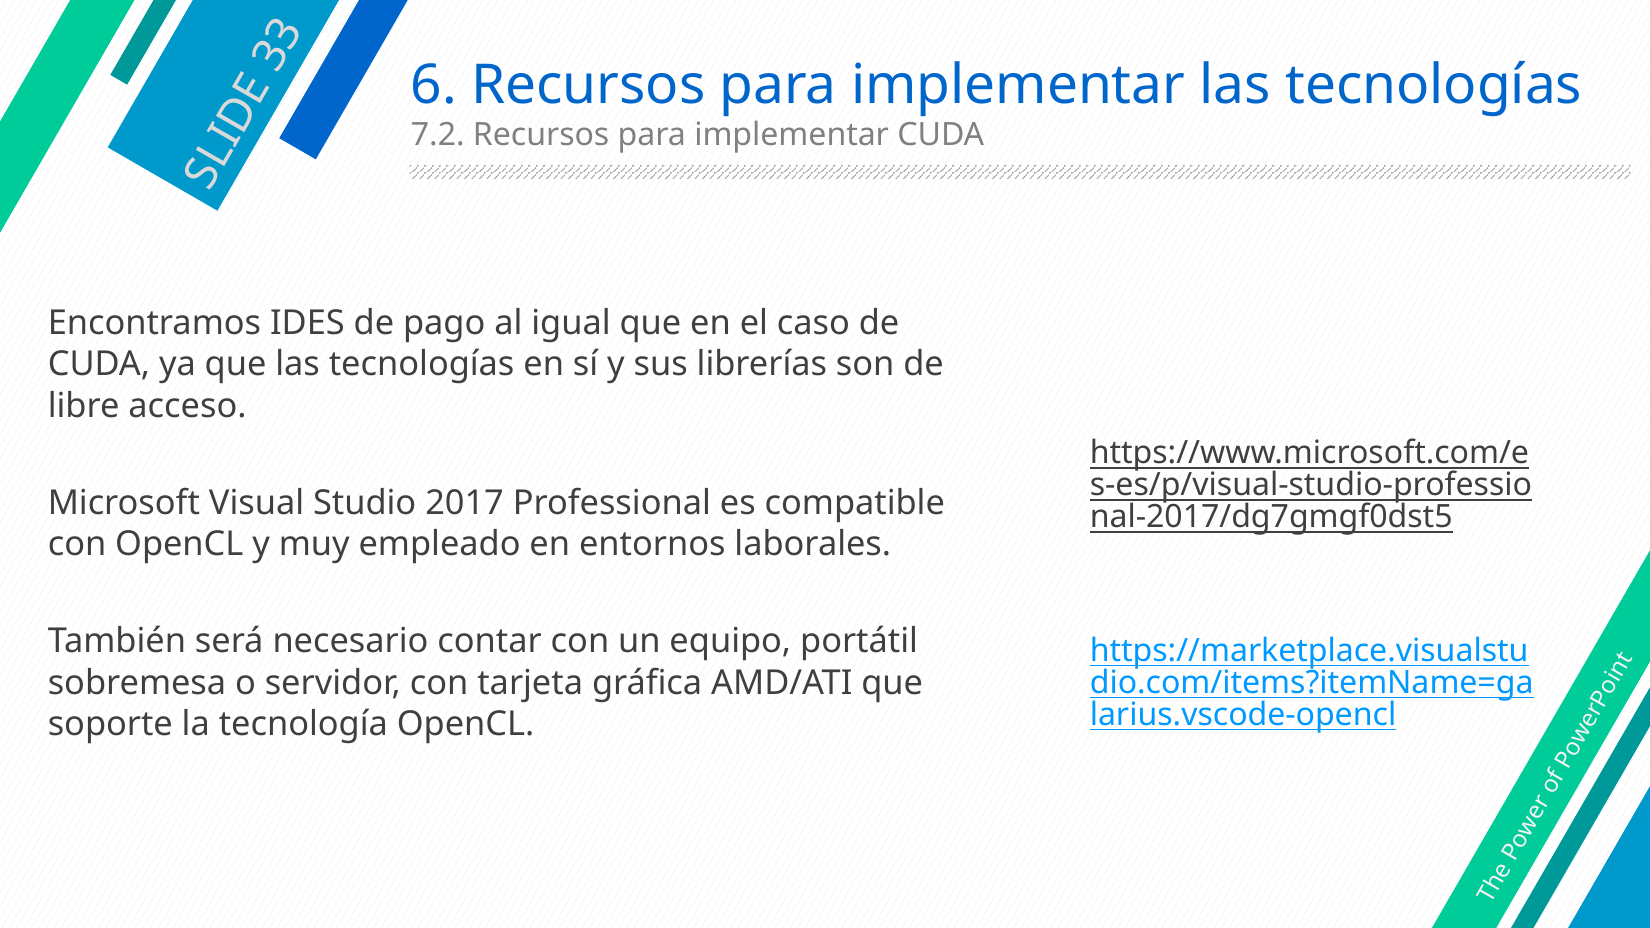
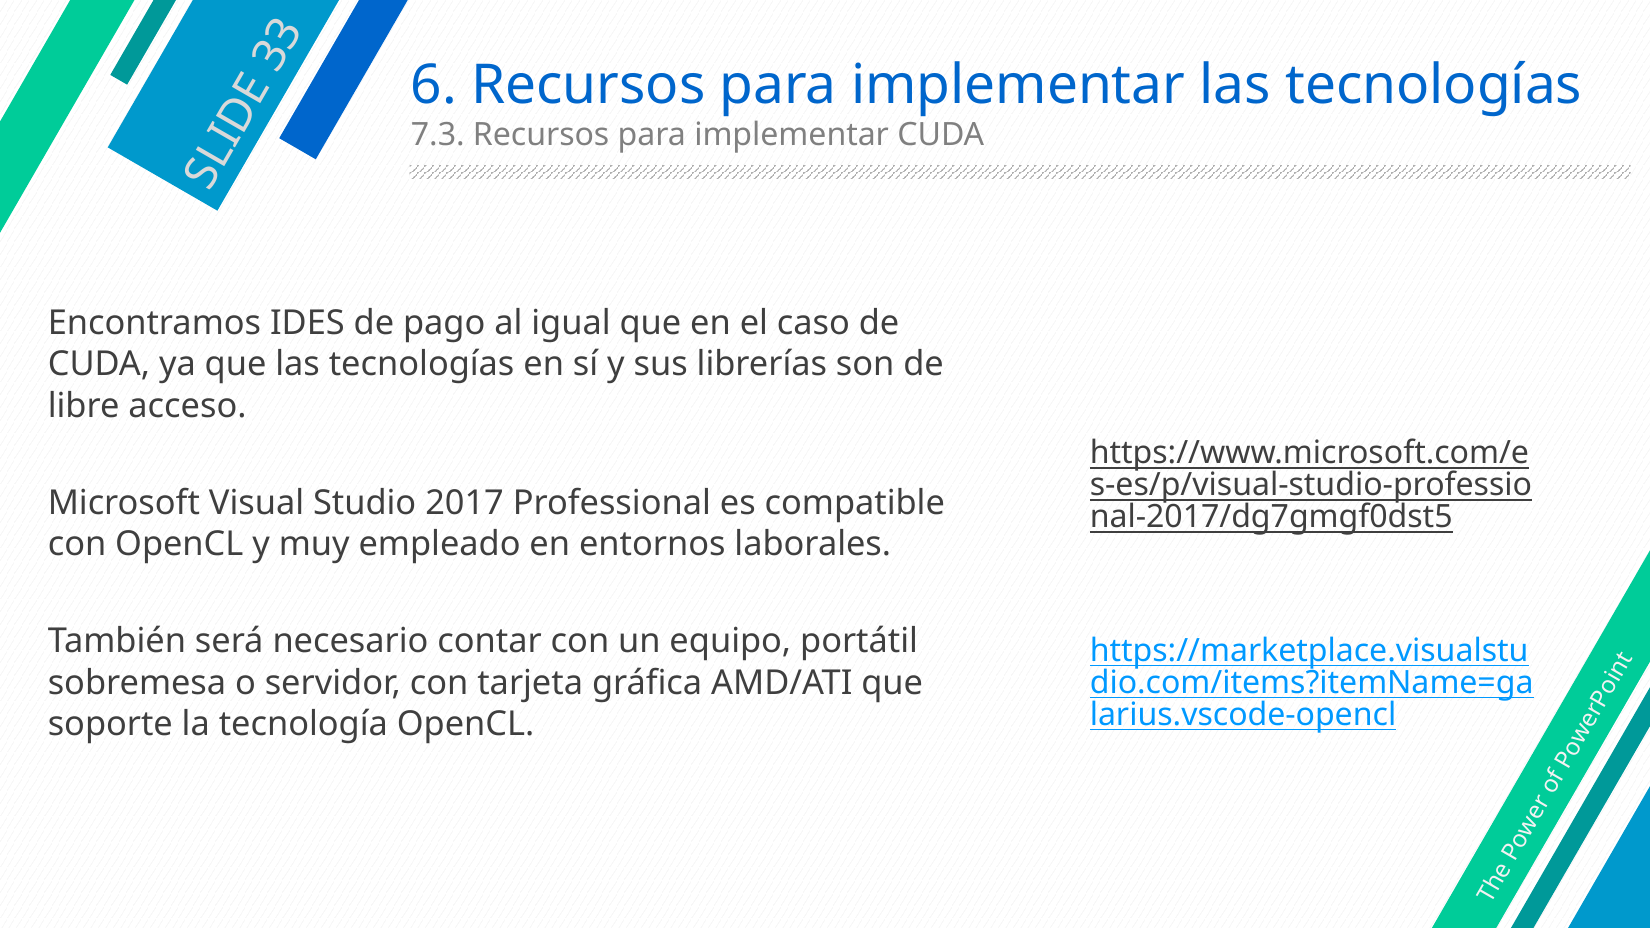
7.2: 7.2 -> 7.3 (438, 135)
